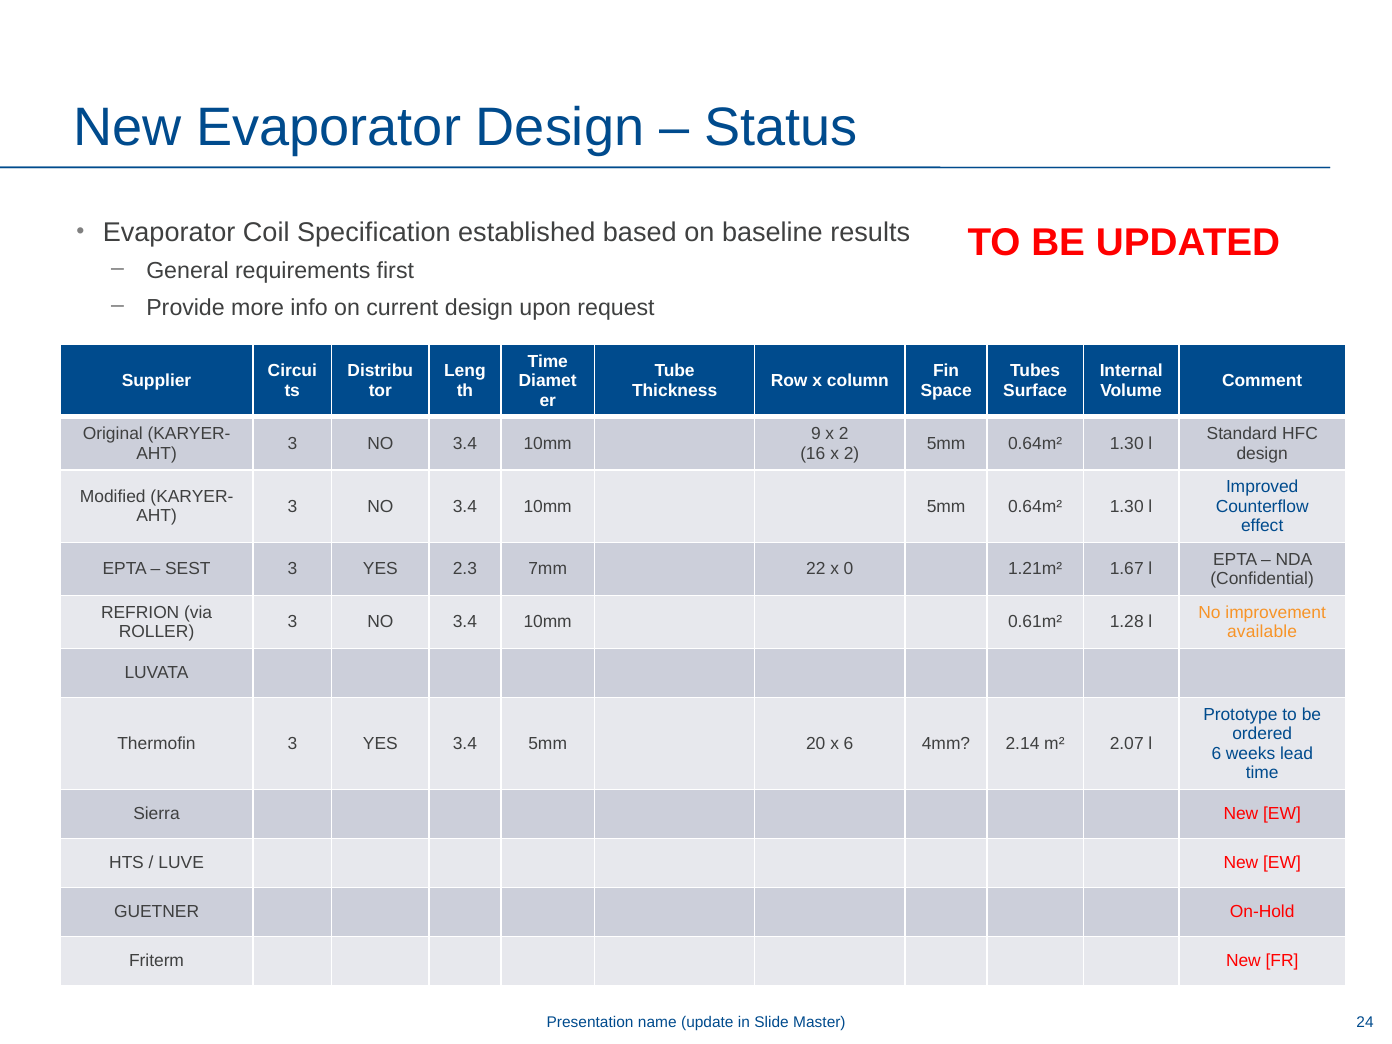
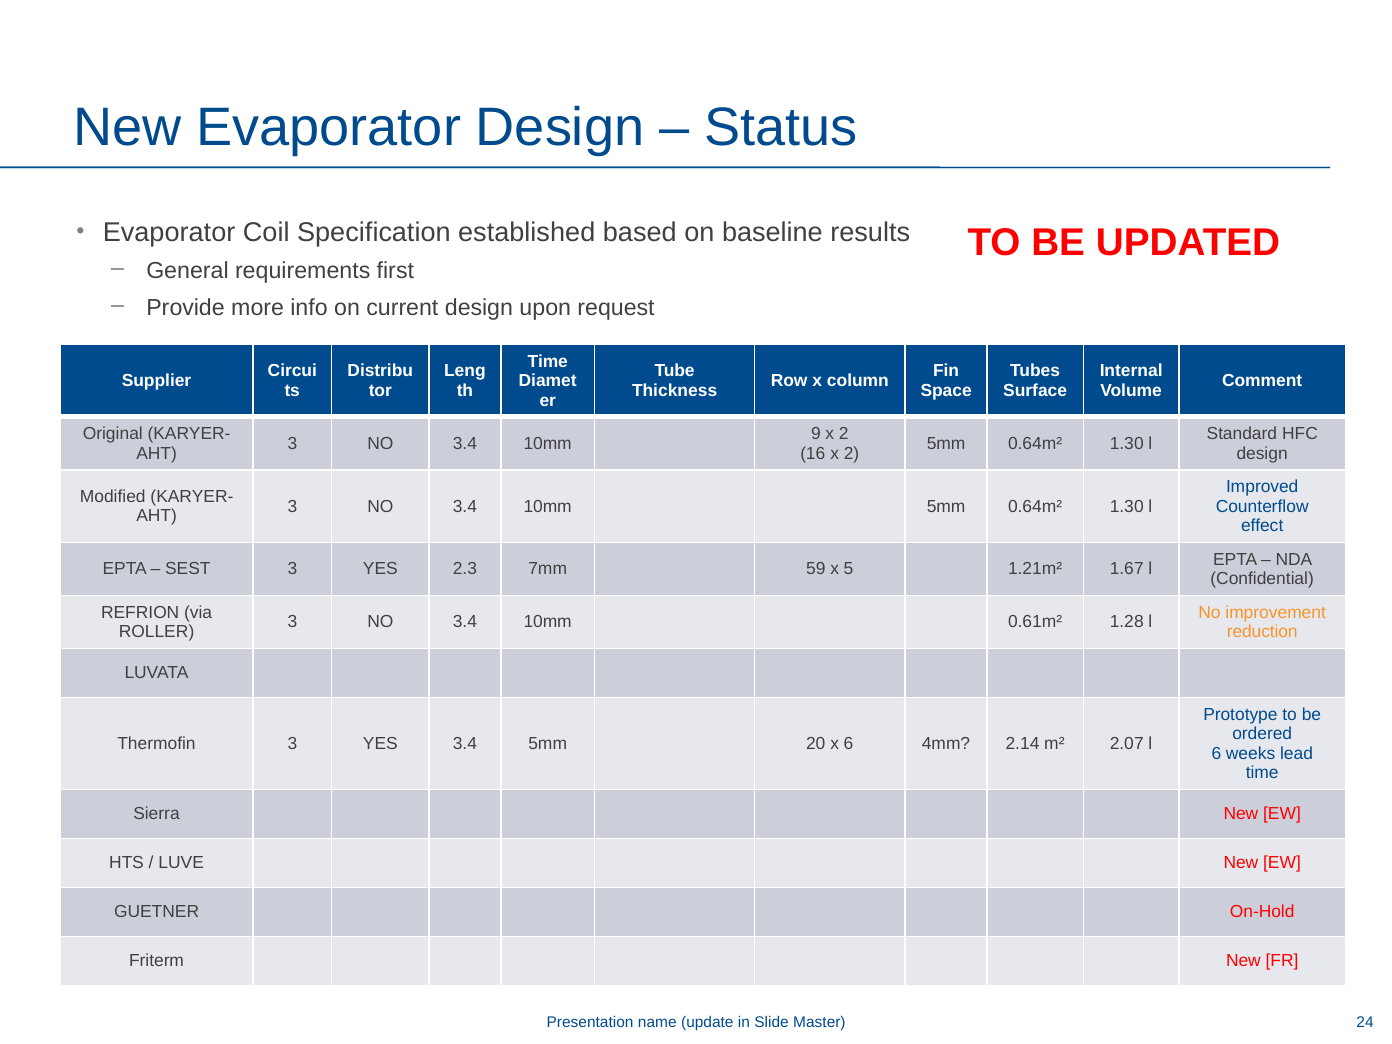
22: 22 -> 59 (816, 569)
0: 0 -> 5 (849, 569)
available: available -> reduction (1262, 632)
